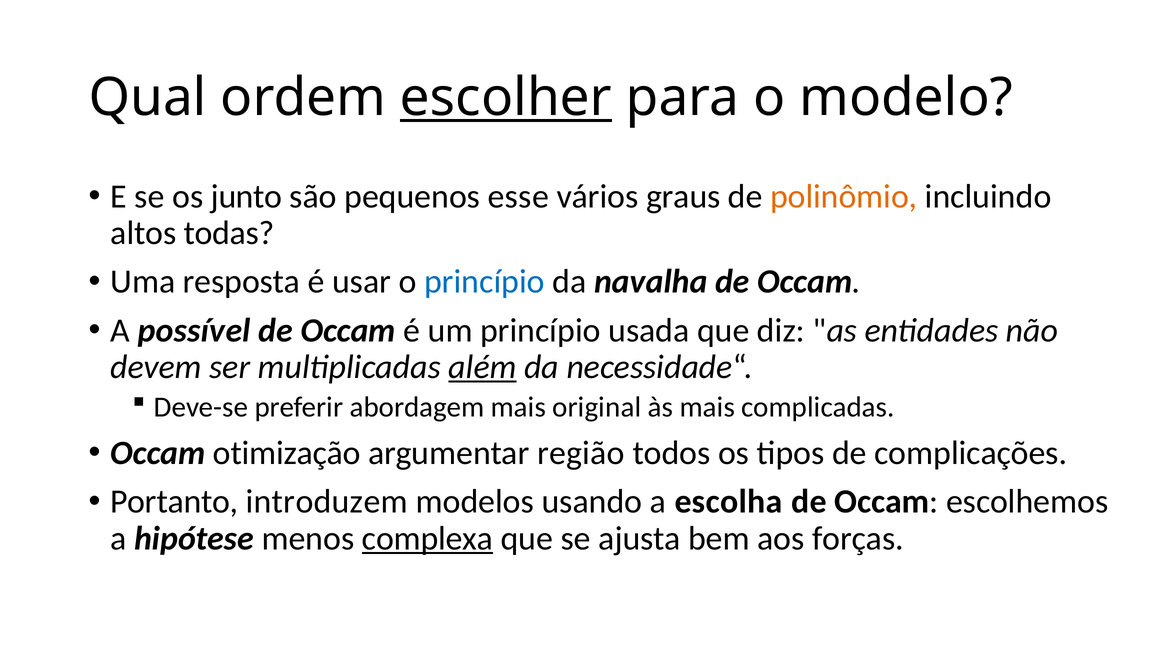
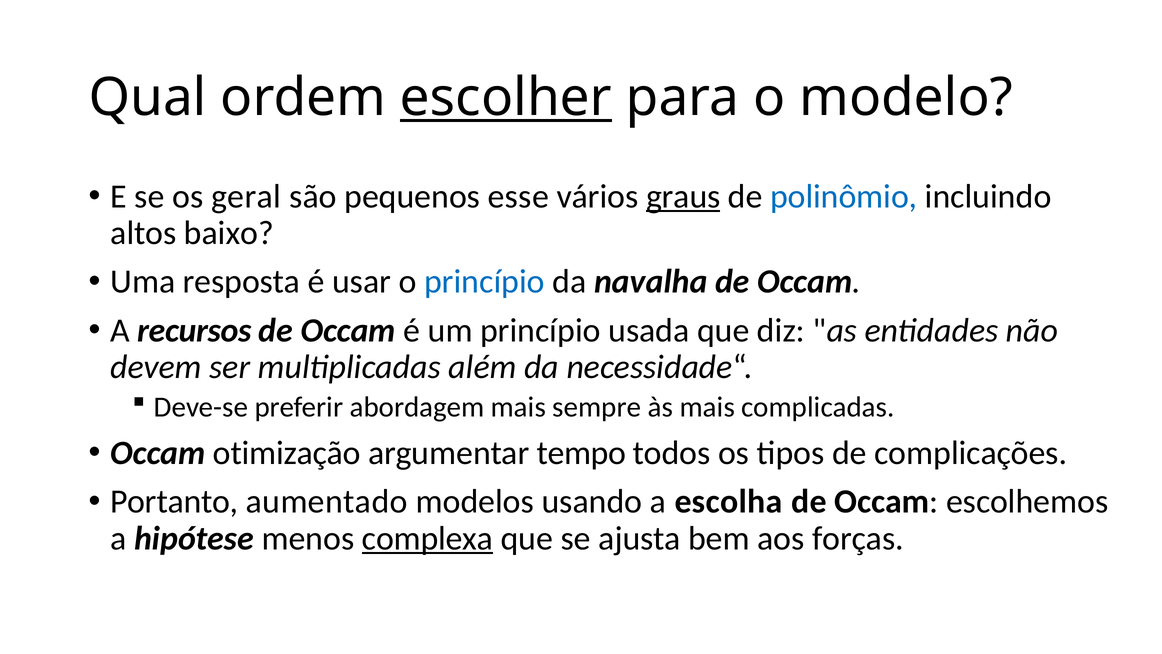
junto: junto -> geral (246, 196)
graus underline: none -> present (683, 196)
polinômio colour: orange -> blue (844, 196)
todas: todas -> baixo (229, 233)
possível: possível -> recursos (194, 330)
além underline: present -> none (482, 367)
original: original -> sempre (597, 407)
região: região -> tempo (581, 453)
introduzem: introduzem -> aumentado (327, 501)
